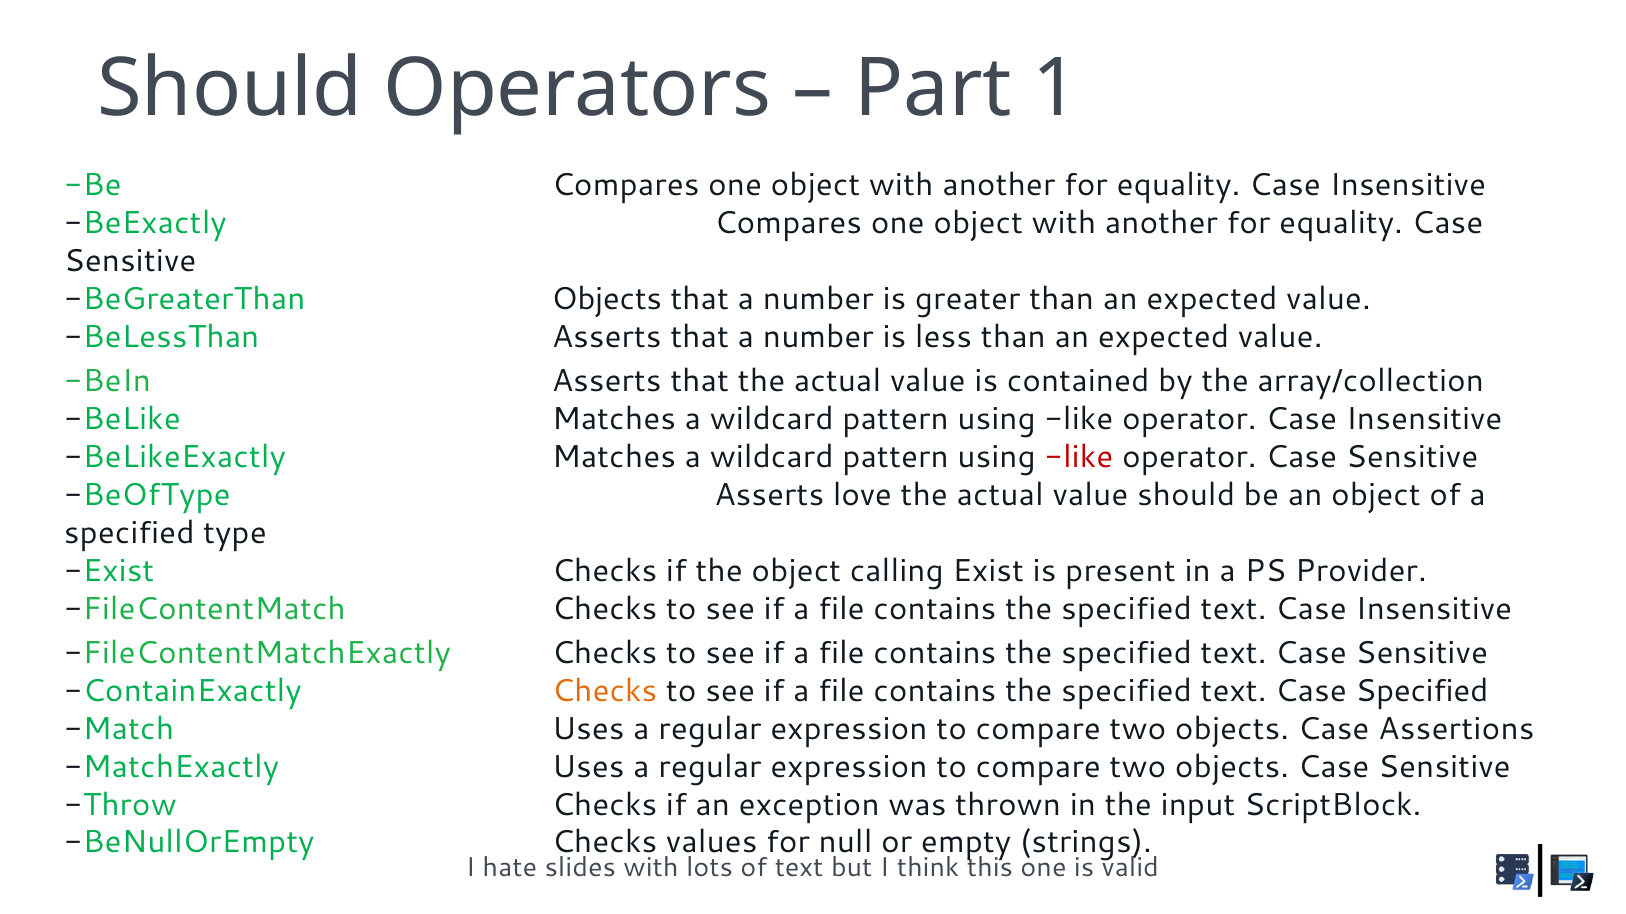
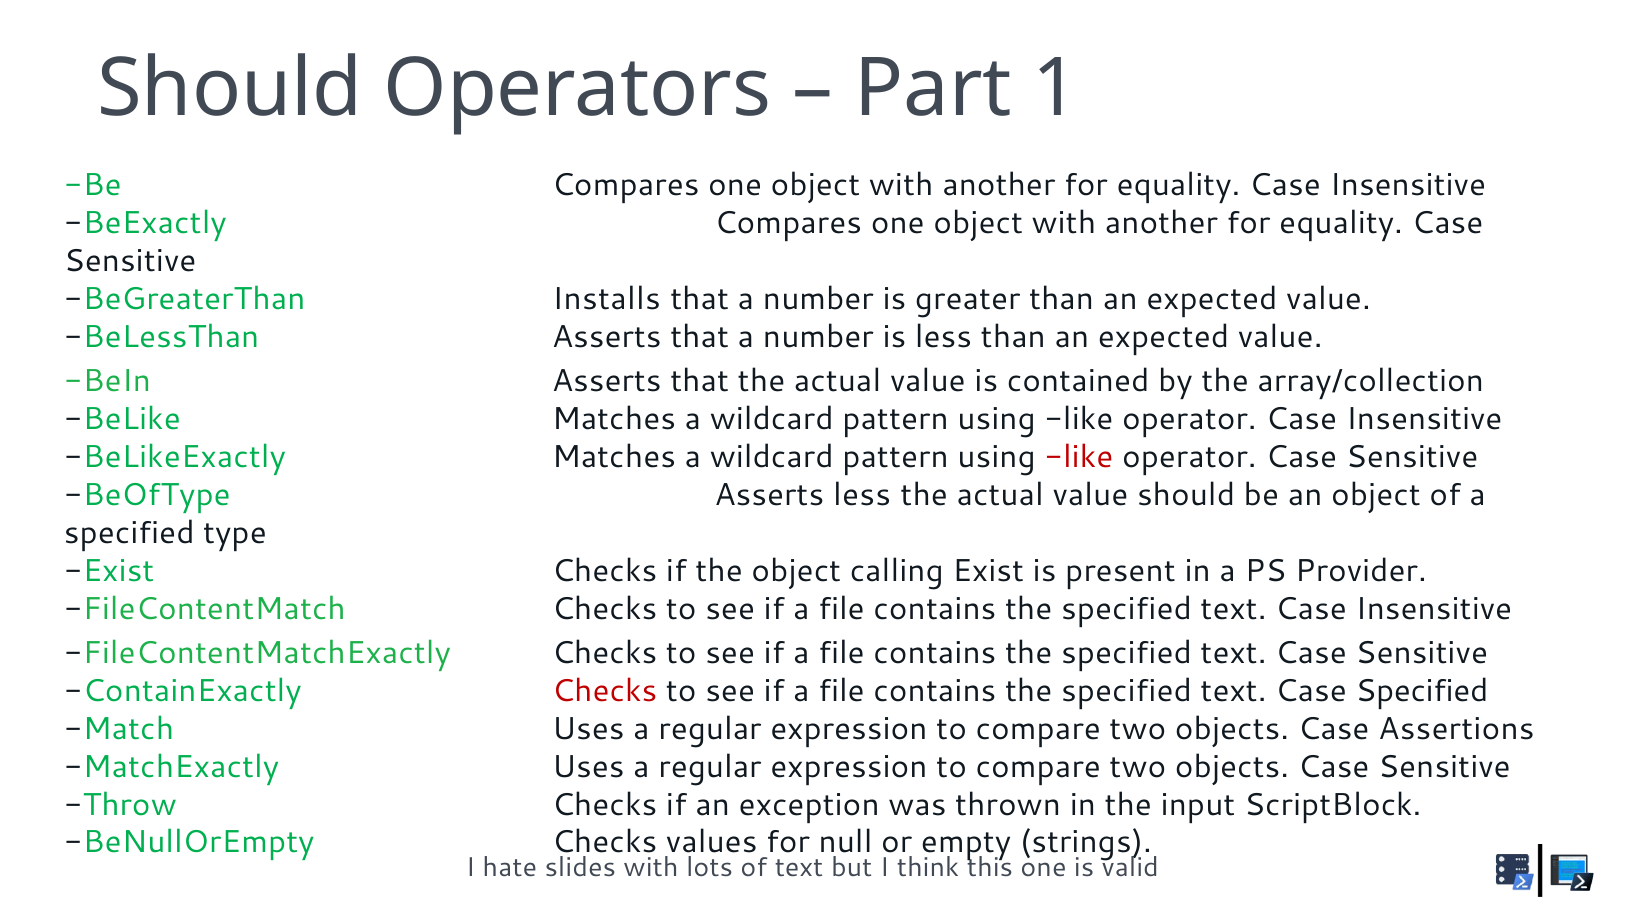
BeGreaterThan Objects: Objects -> Installs (607, 299)
Asserts love: love -> less (862, 495)
Checks colour: orange -> red (605, 691)
